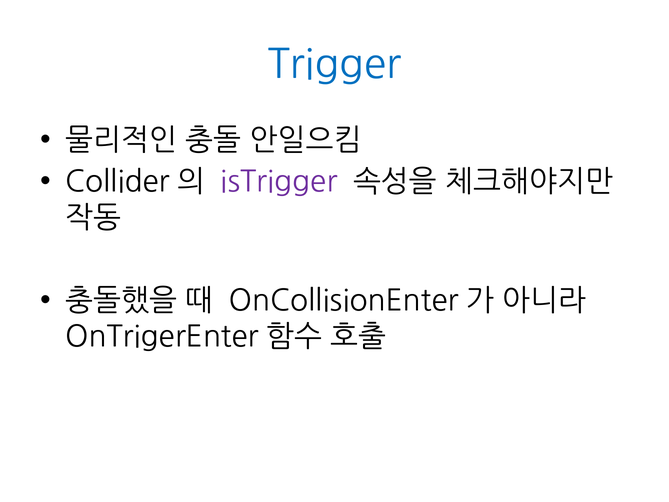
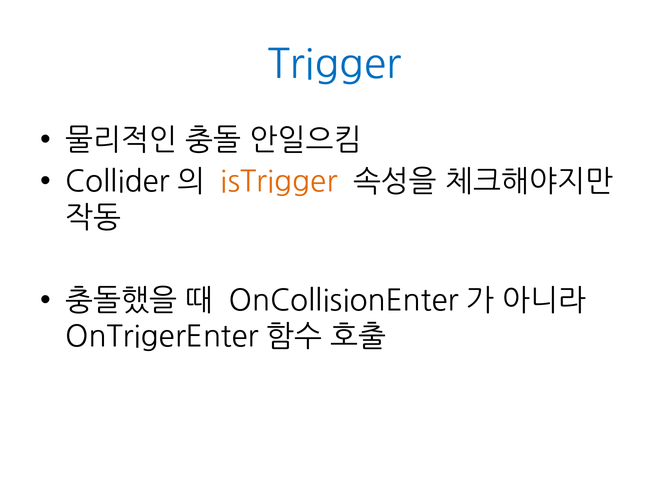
isTrigger colour: purple -> orange (279, 182)
